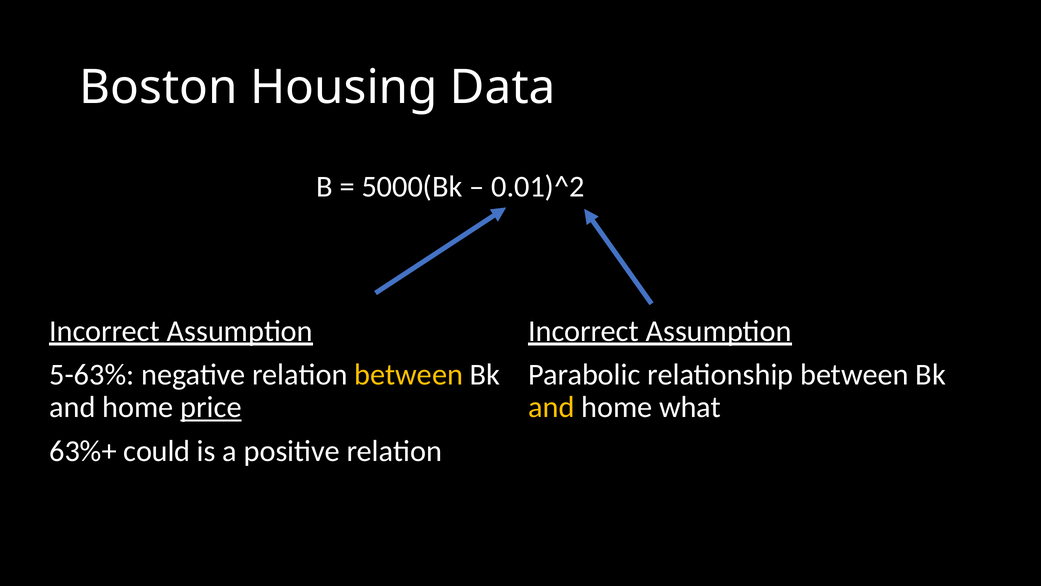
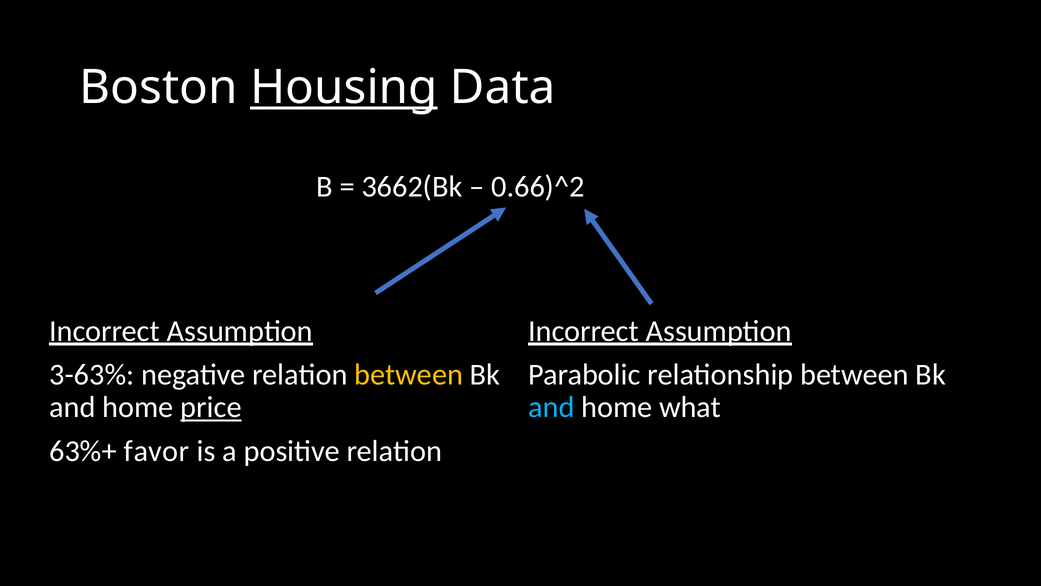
Housing underline: none -> present (344, 87)
5000(Bk: 5000(Bk -> 3662(Bk (412, 187)
0.01)^2: 0.01)^2 -> 0.66)^2 (538, 187)
5-63%: 5-63% -> 3-63% (92, 374)
and colour: yellow -> light blue (551, 407)
could: could -> favor (157, 451)
